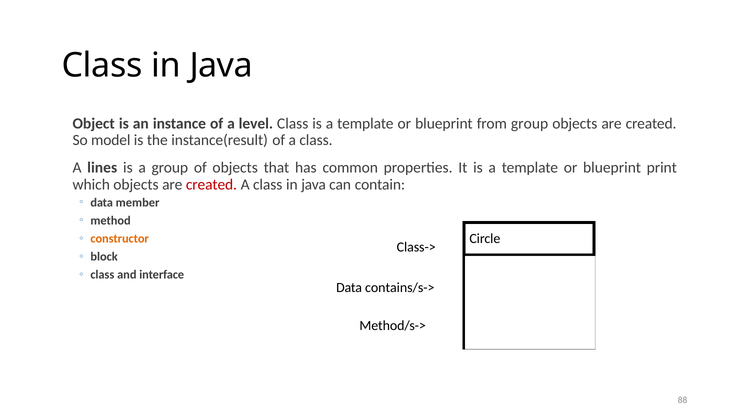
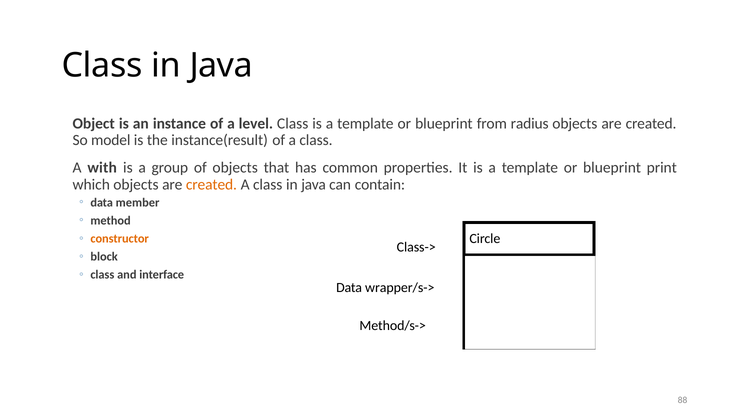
from group: group -> radius (530, 123)
lines: lines -> with (102, 168)
created colour: red -> orange (211, 184)
contains/s->: contains/s-> -> wrapper/s-> (400, 288)
